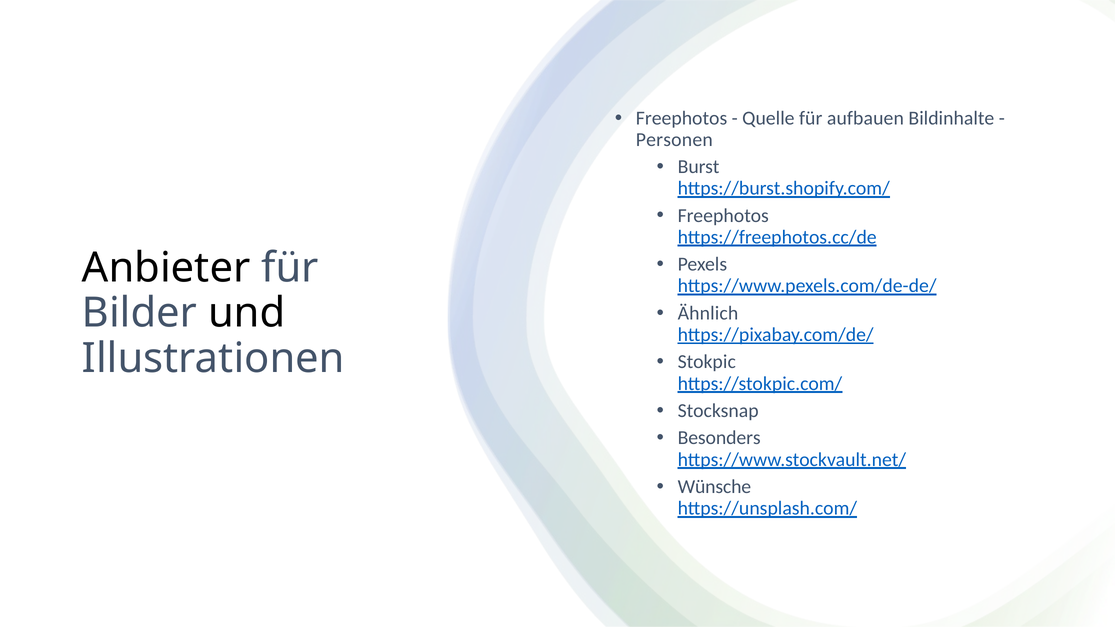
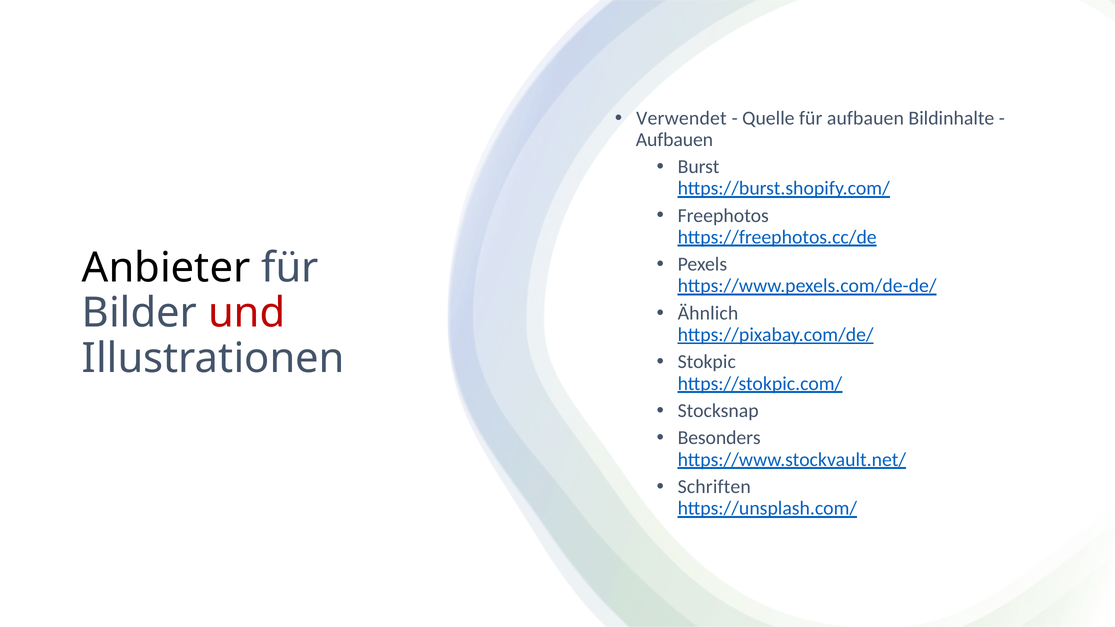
Freephotos: Freephotos -> Verwendet (681, 118)
Personen: Personen -> Aufbauen (674, 140)
und colour: black -> red (247, 313)
Wünsche: Wünsche -> Schriften (714, 487)
